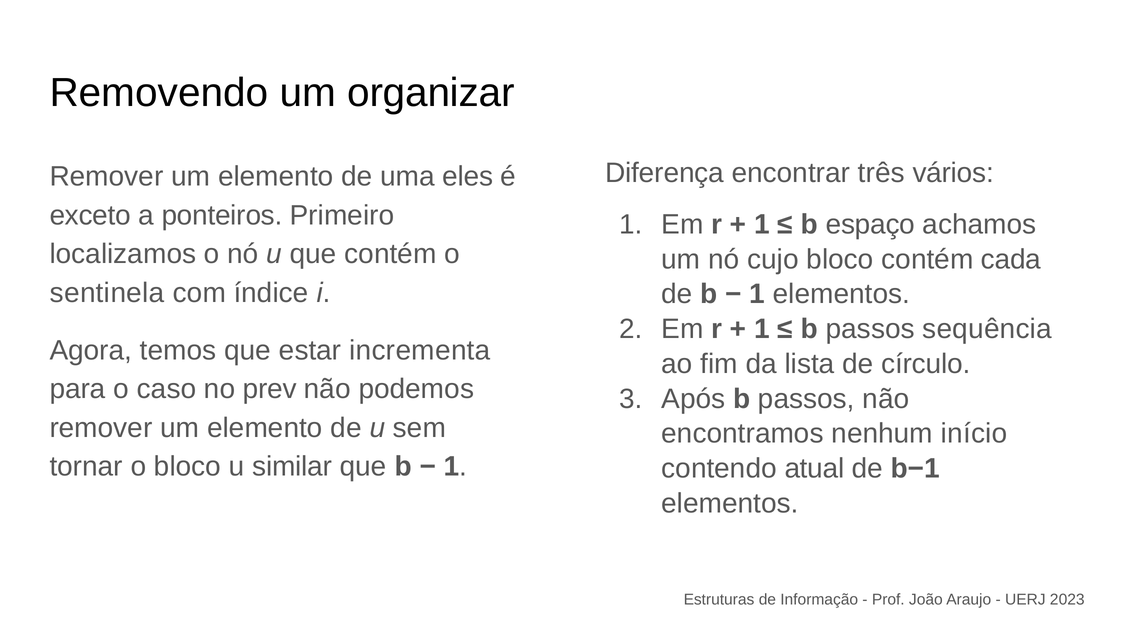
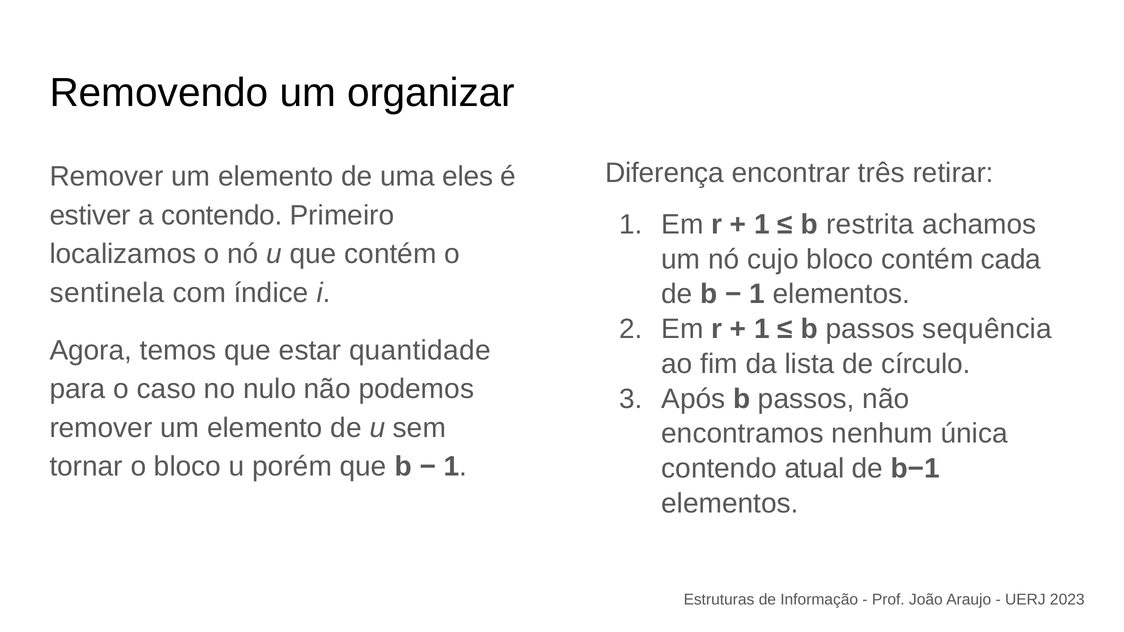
vários: vários -> retirar (953, 173)
exceto: exceto -> estiver (90, 216)
a ponteiros: ponteiros -> contendo (222, 216)
espaço: espaço -> restrita (870, 225)
incrementa: incrementa -> quantidade (420, 351)
prev: prev -> nulo (270, 389)
início: início -> única (974, 434)
similar: similar -> porém (292, 467)
